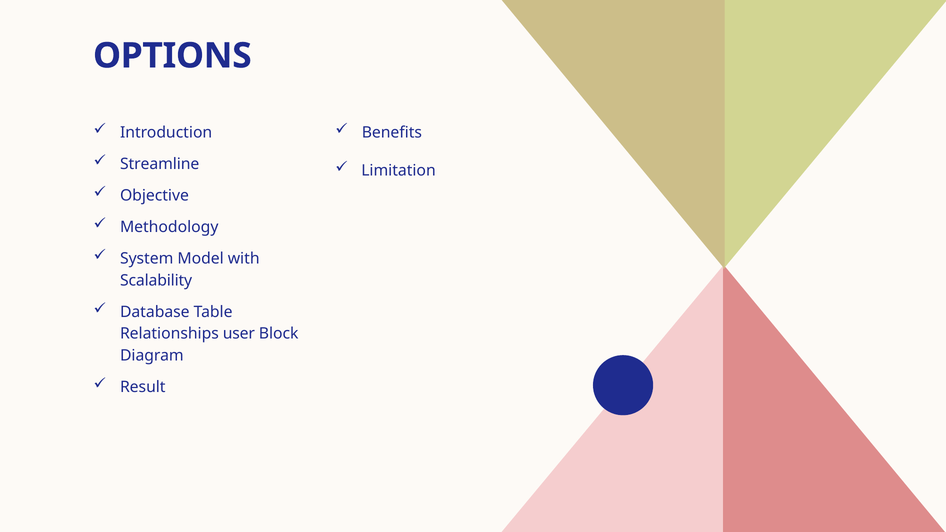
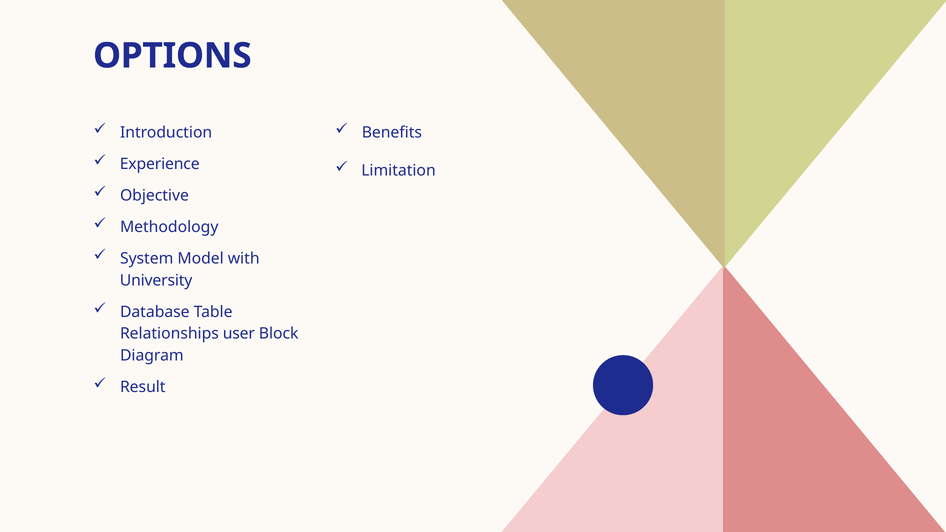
Streamline: Streamline -> Experience (160, 164)
Scalability: Scalability -> University (156, 280)
